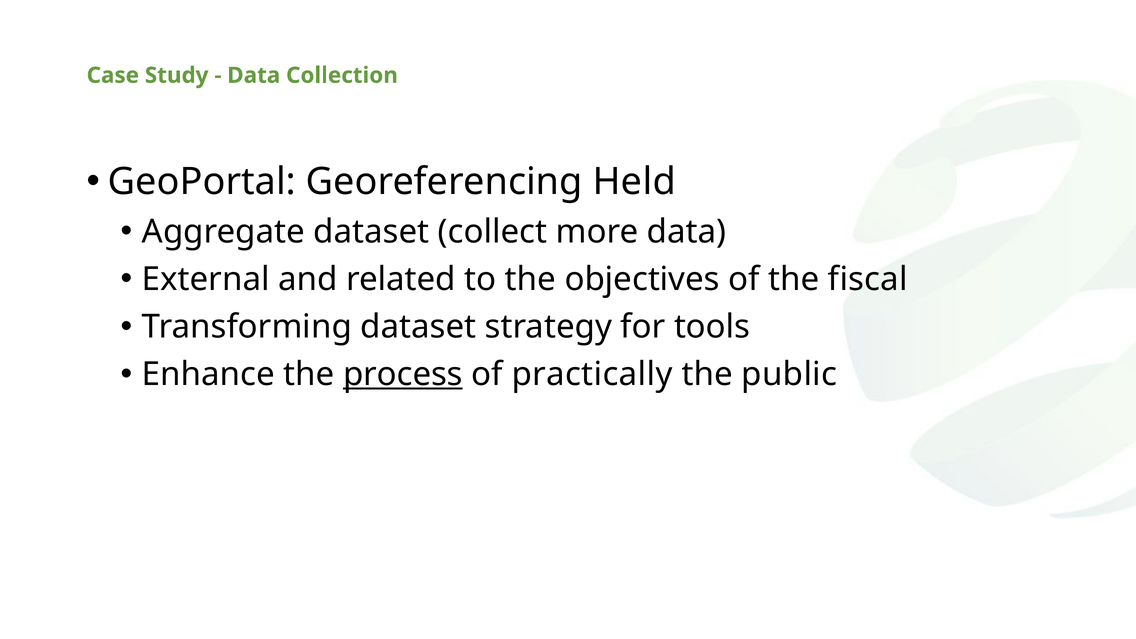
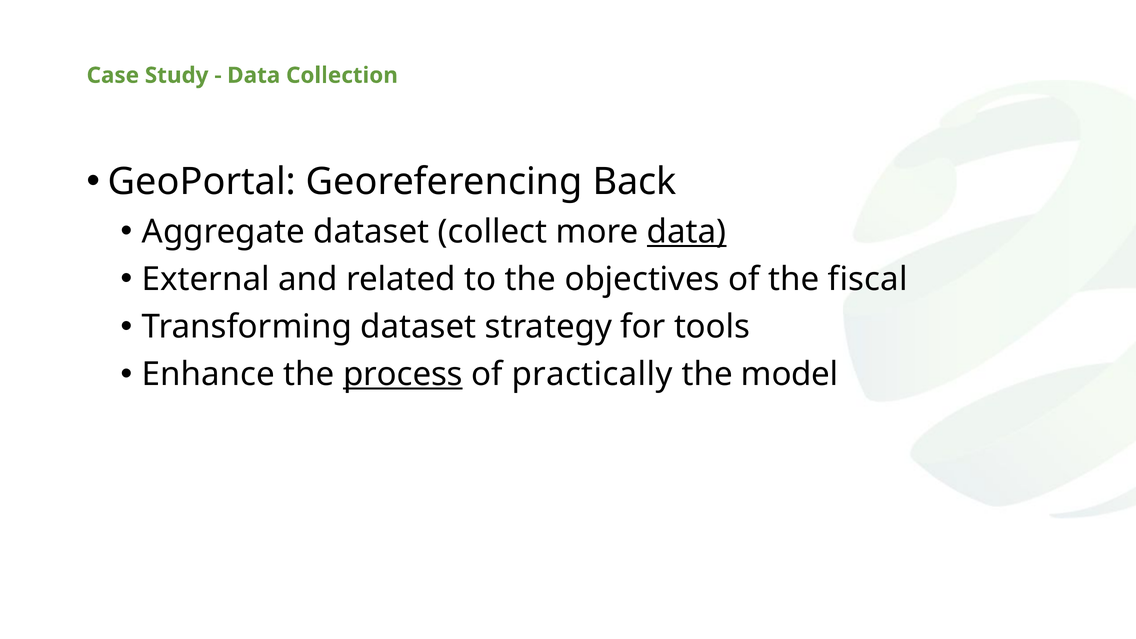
Held: Held -> Back (635, 182)
data underline: none -> present (687, 232)
public: public -> model (790, 374)
